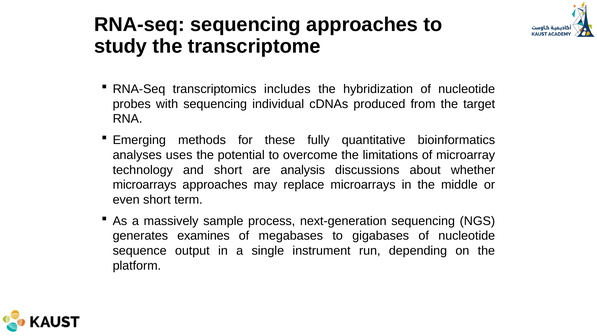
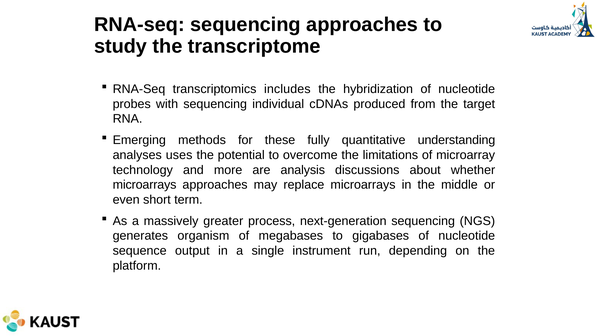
bioinformatics: bioinformatics -> understanding (456, 140)
and short: short -> more (228, 170)
sample: sample -> greater (223, 221)
examines: examines -> organism (203, 236)
